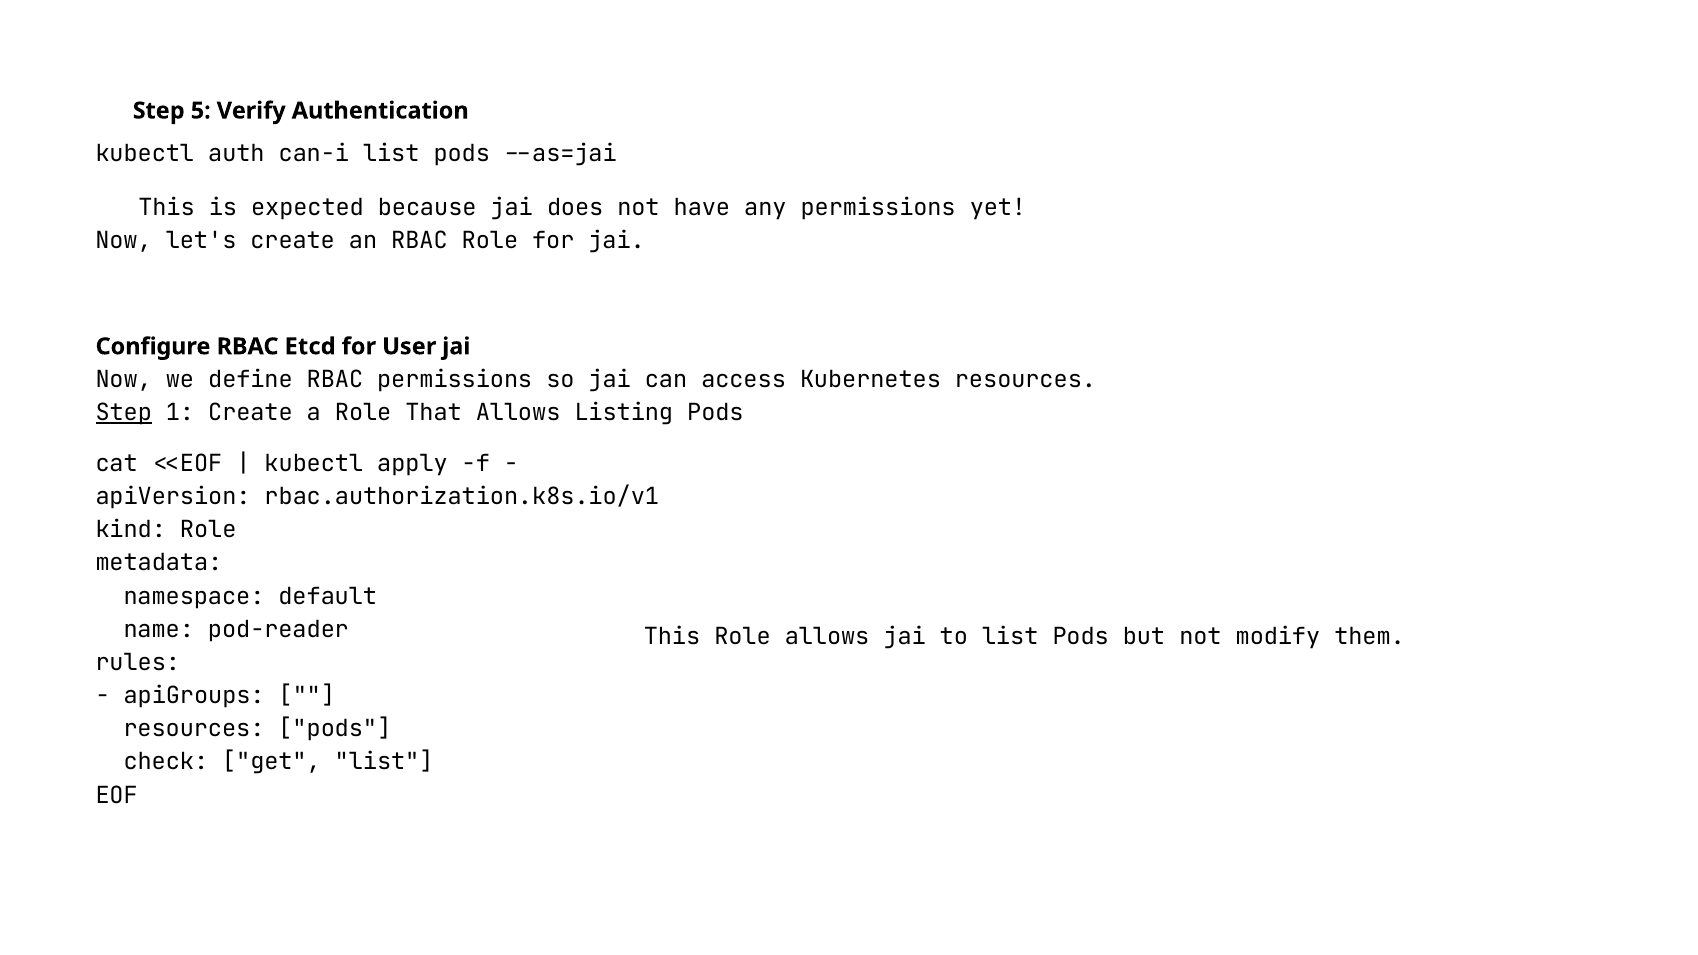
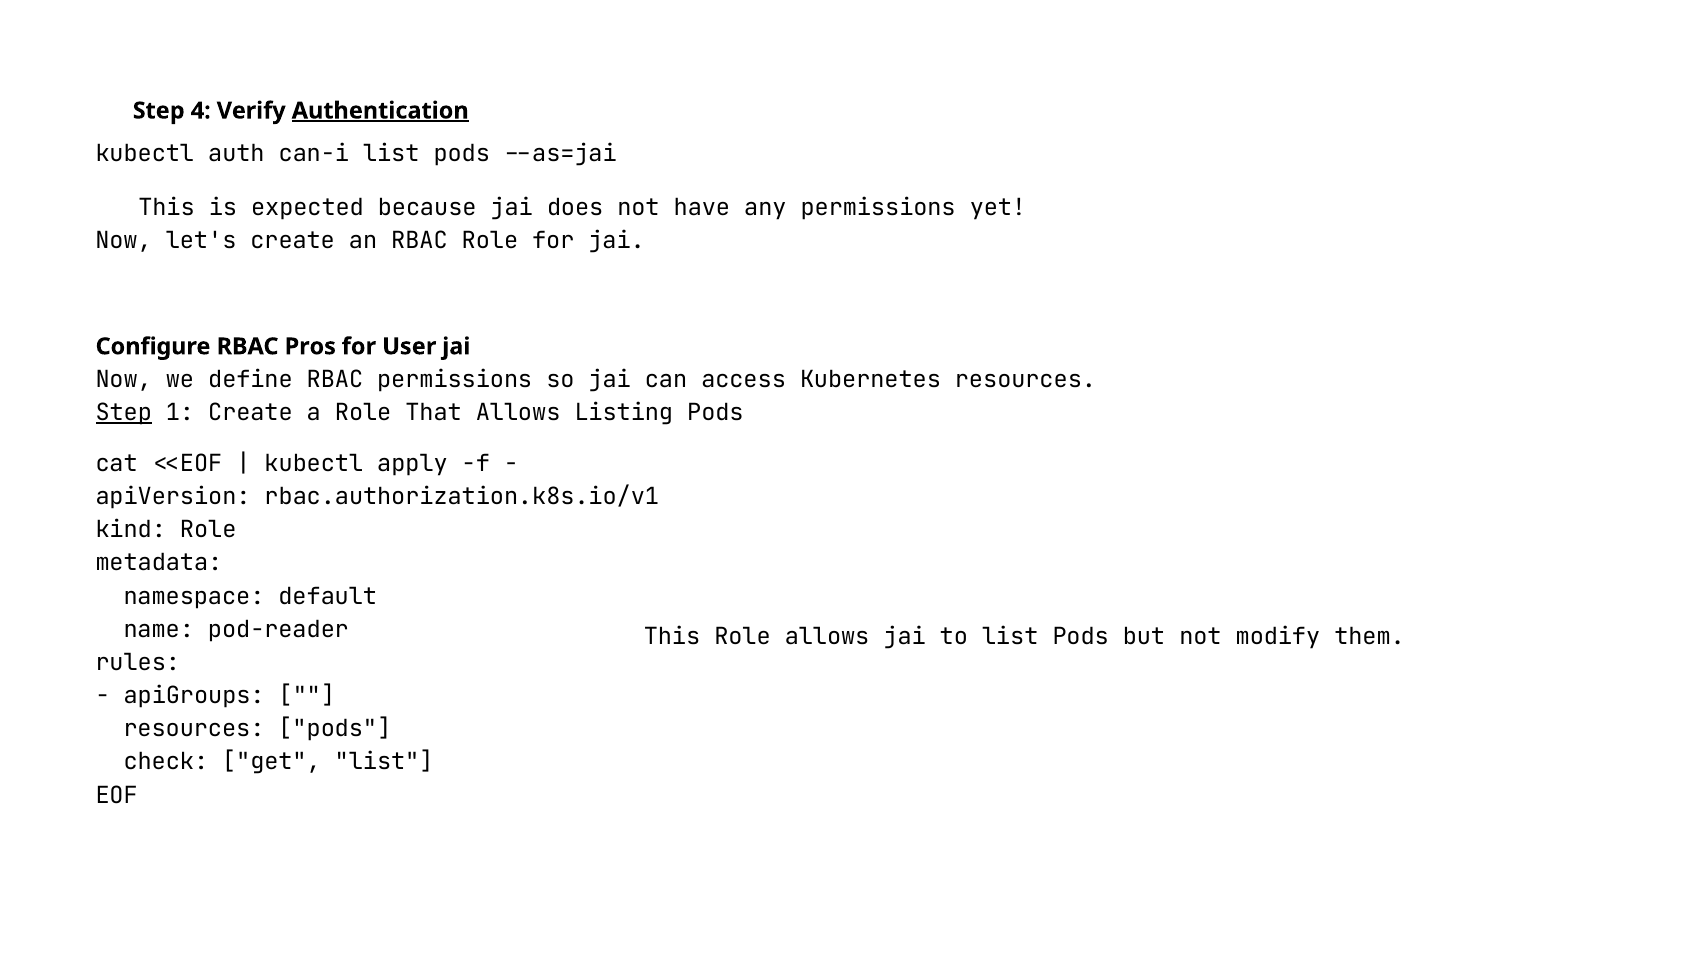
5: 5 -> 4 (201, 111)
Authentication underline: none -> present (380, 111)
Etcd: Etcd -> Pros (310, 347)
